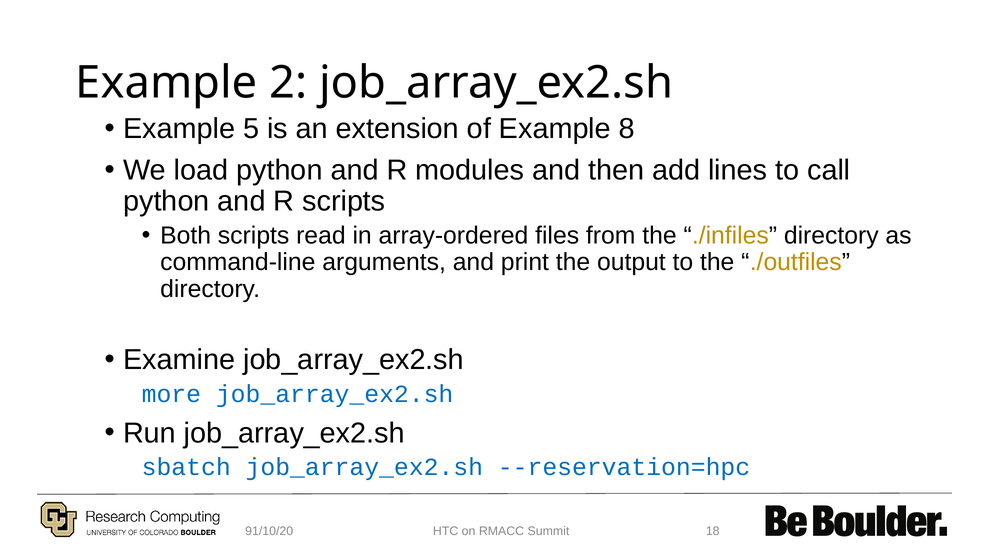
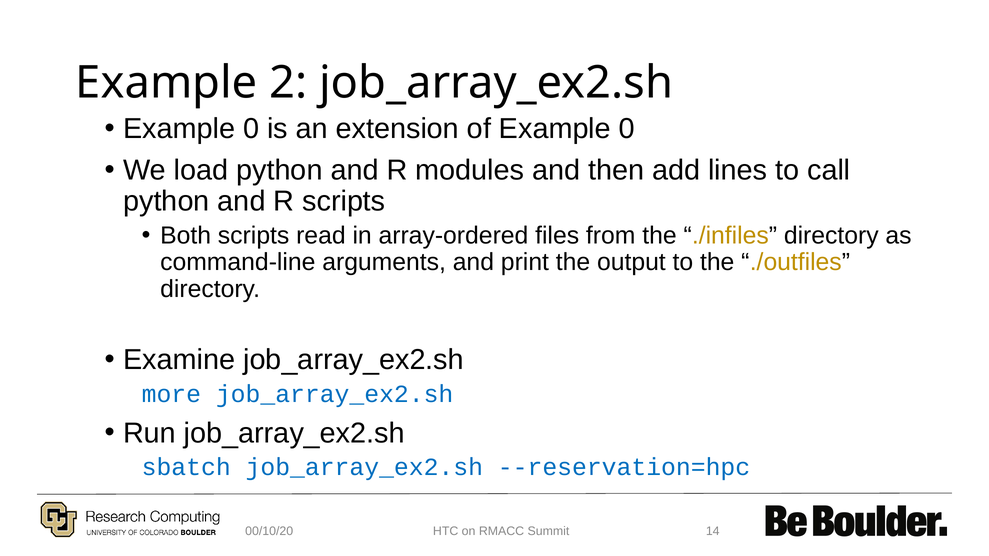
5: 5 -> 0 (251, 129)
of Example 8: 8 -> 0 (627, 129)
91/10/20: 91/10/20 -> 00/10/20 (269, 531)
18: 18 -> 14 (713, 531)
